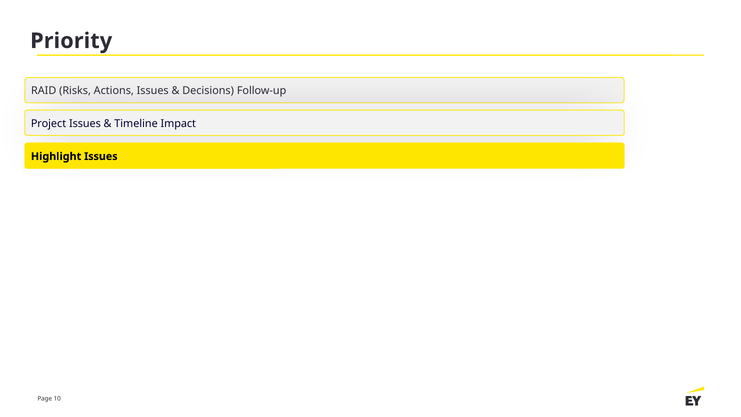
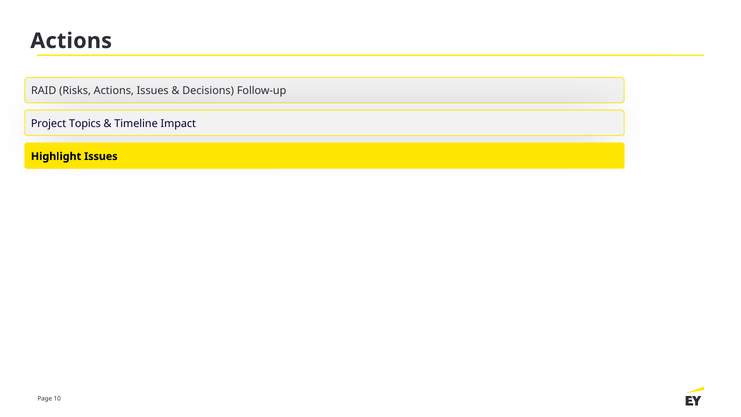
Priority: Priority -> Actions (71, 41)
Project Issues: Issues -> Topics (85, 123)
